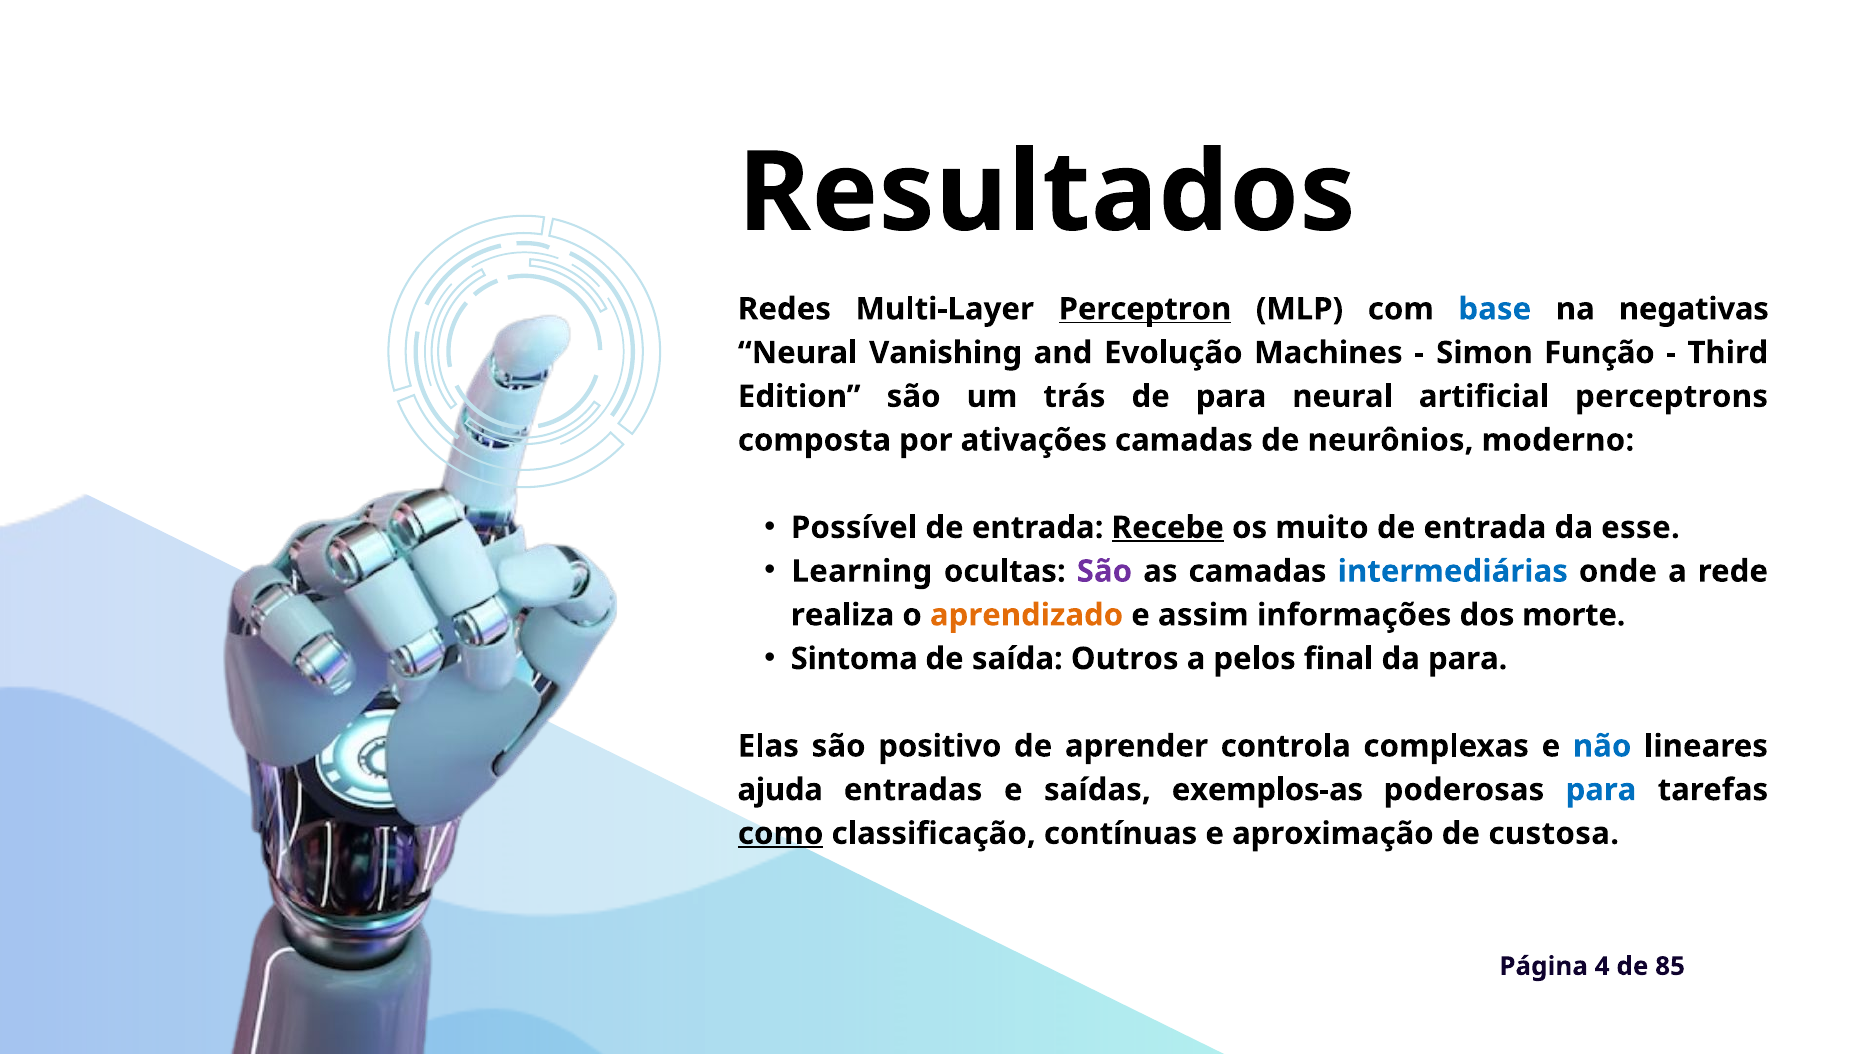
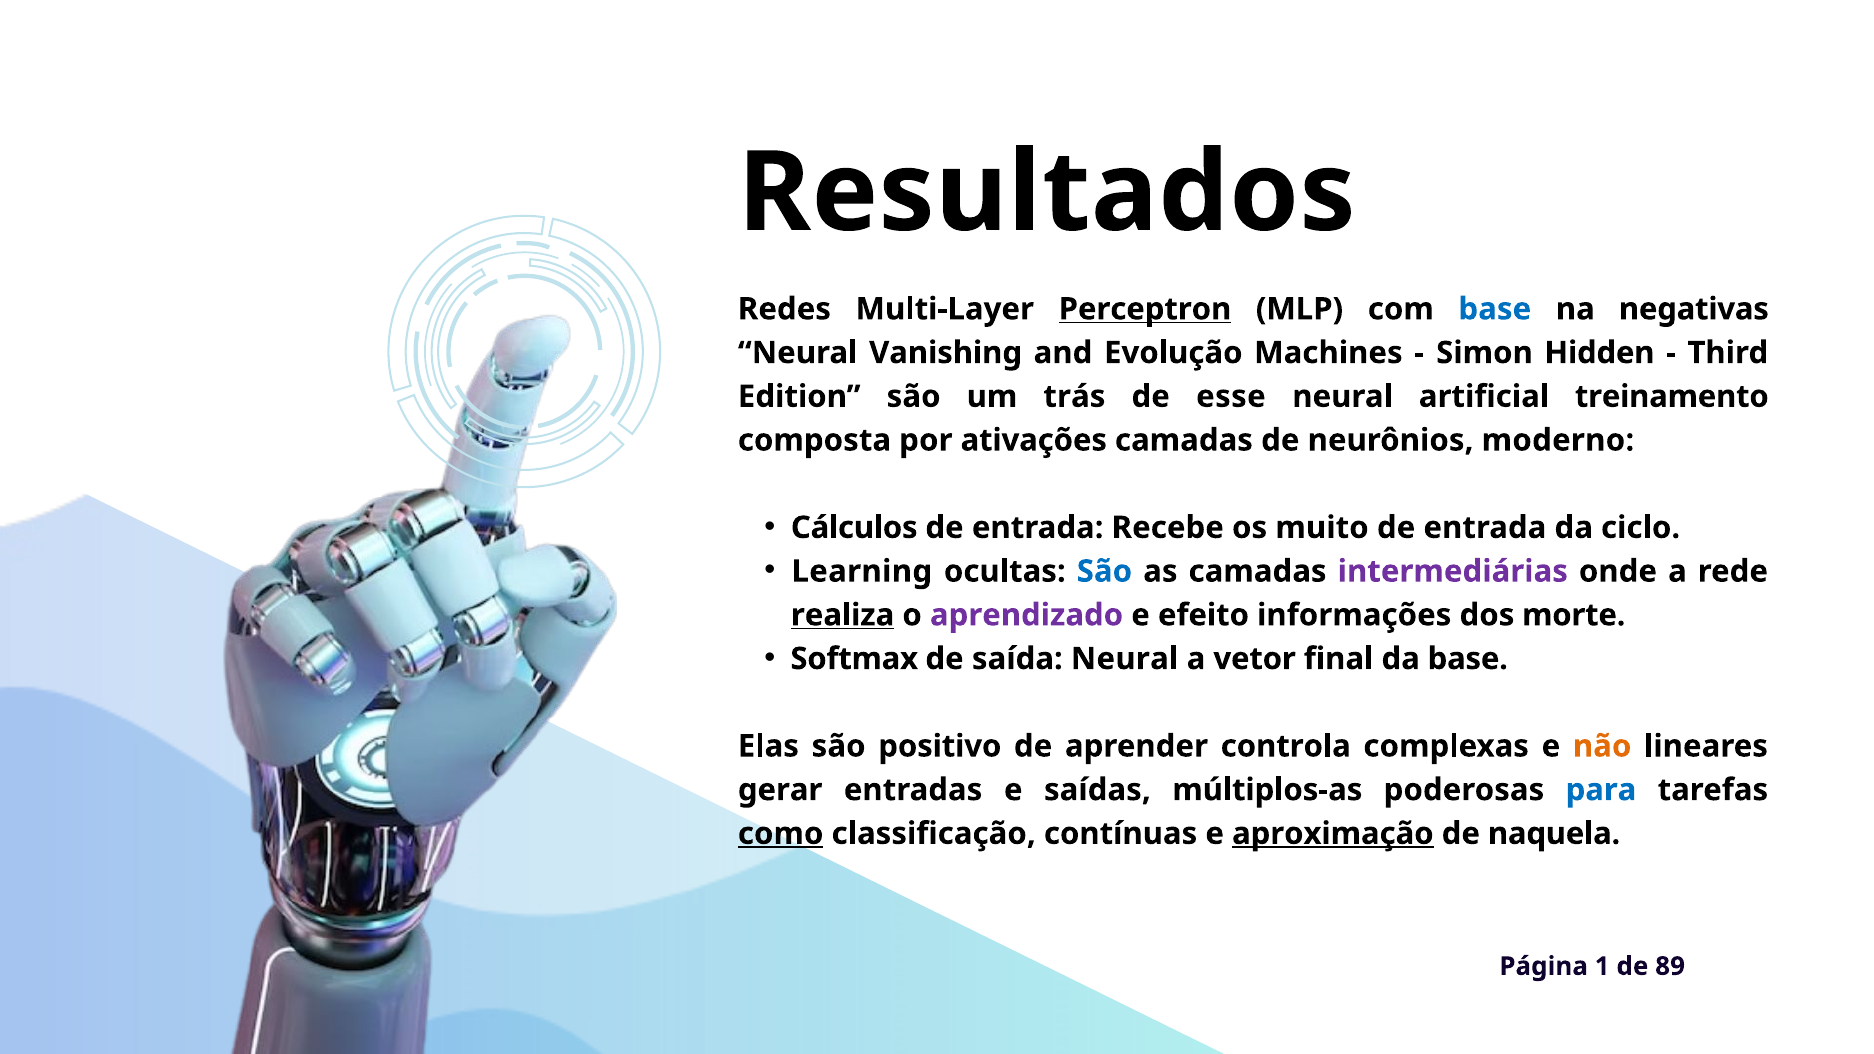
Função: Função -> Hidden (1599, 353)
de para: para -> esse (1231, 397)
perceptrons: perceptrons -> treinamento (1672, 397)
Possível: Possível -> Cálculos (854, 528)
Recebe underline: present -> none (1168, 528)
esse: esse -> ciclo (1641, 528)
São colour: purple -> blue (1104, 571)
intermediárias colour: blue -> purple (1453, 571)
realiza underline: none -> present (843, 615)
aprendizado colour: orange -> purple (1027, 615)
assim: assim -> efeito (1203, 615)
Sintoma: Sintoma -> Softmax (854, 659)
saída Outros: Outros -> Neural (1125, 659)
pelos: pelos -> vetor (1255, 659)
da para: para -> base (1468, 659)
não colour: blue -> orange (1602, 746)
ajuda: ajuda -> gerar (780, 790)
exemplos-as: exemplos-as -> múltiplos-as (1267, 790)
aproximação underline: none -> present (1333, 834)
custosa: custosa -> naquela (1554, 834)
4: 4 -> 1 (1602, 966)
85: 85 -> 89 (1670, 966)
